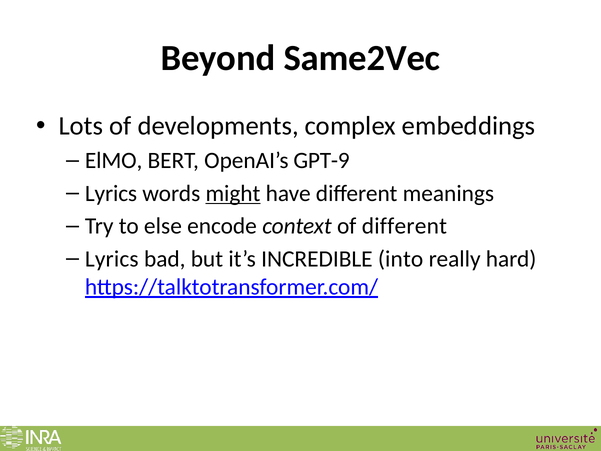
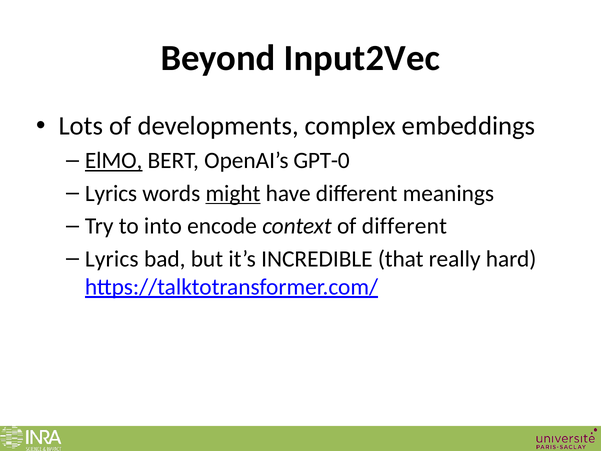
Same2Vec: Same2Vec -> Input2Vec (362, 58)
ElMO underline: none -> present (114, 161)
GPT-9: GPT-9 -> GPT-0 (322, 161)
else: else -> into (163, 226)
into: into -> that (401, 259)
